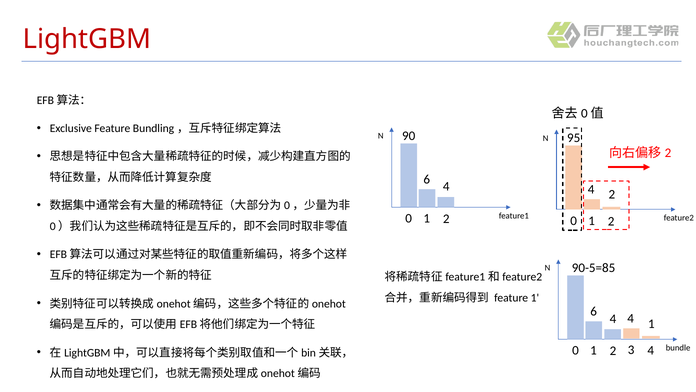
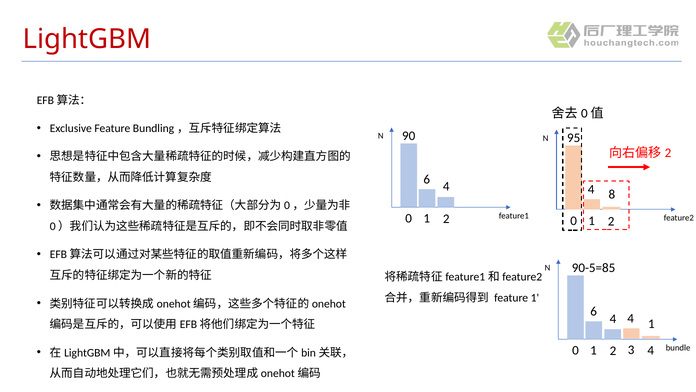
4 2: 2 -> 8 (612, 194)
